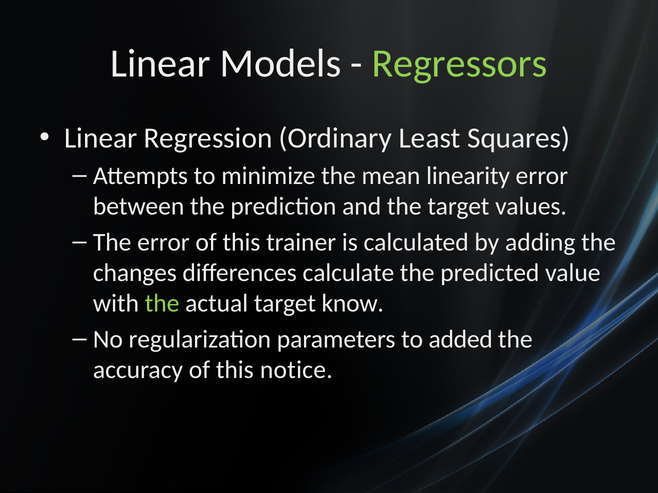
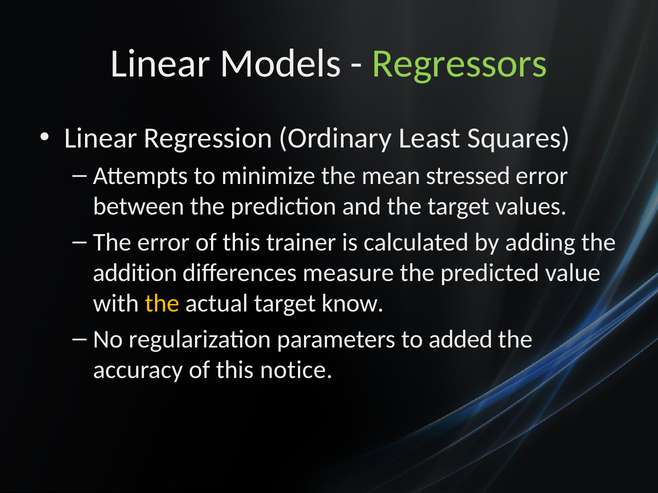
linearity: linearity -> stressed (468, 176)
changes: changes -> addition (135, 273)
calculate: calculate -> measure (348, 273)
the colour: light green -> yellow (162, 304)
